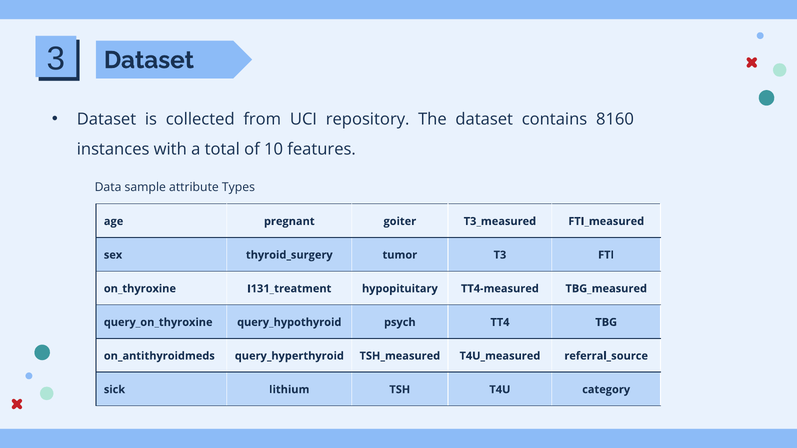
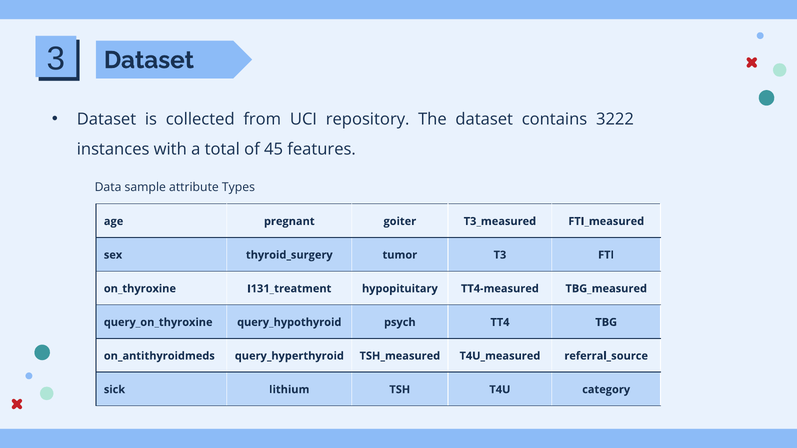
8160: 8160 -> 3222 (615, 120)
10: 10 -> 45 (274, 149)
